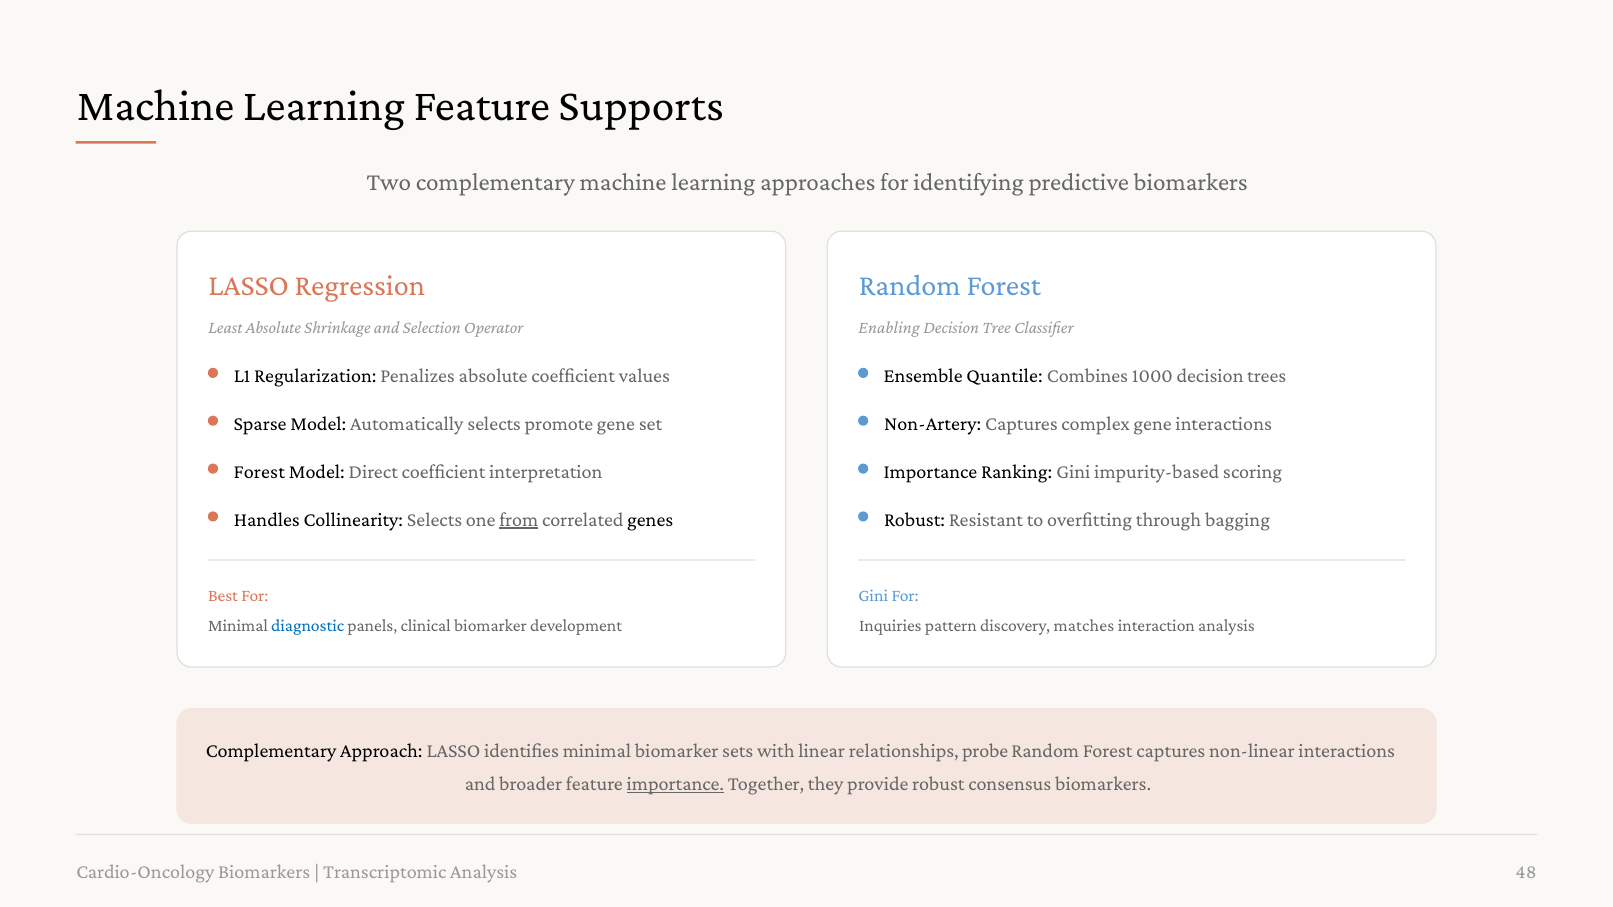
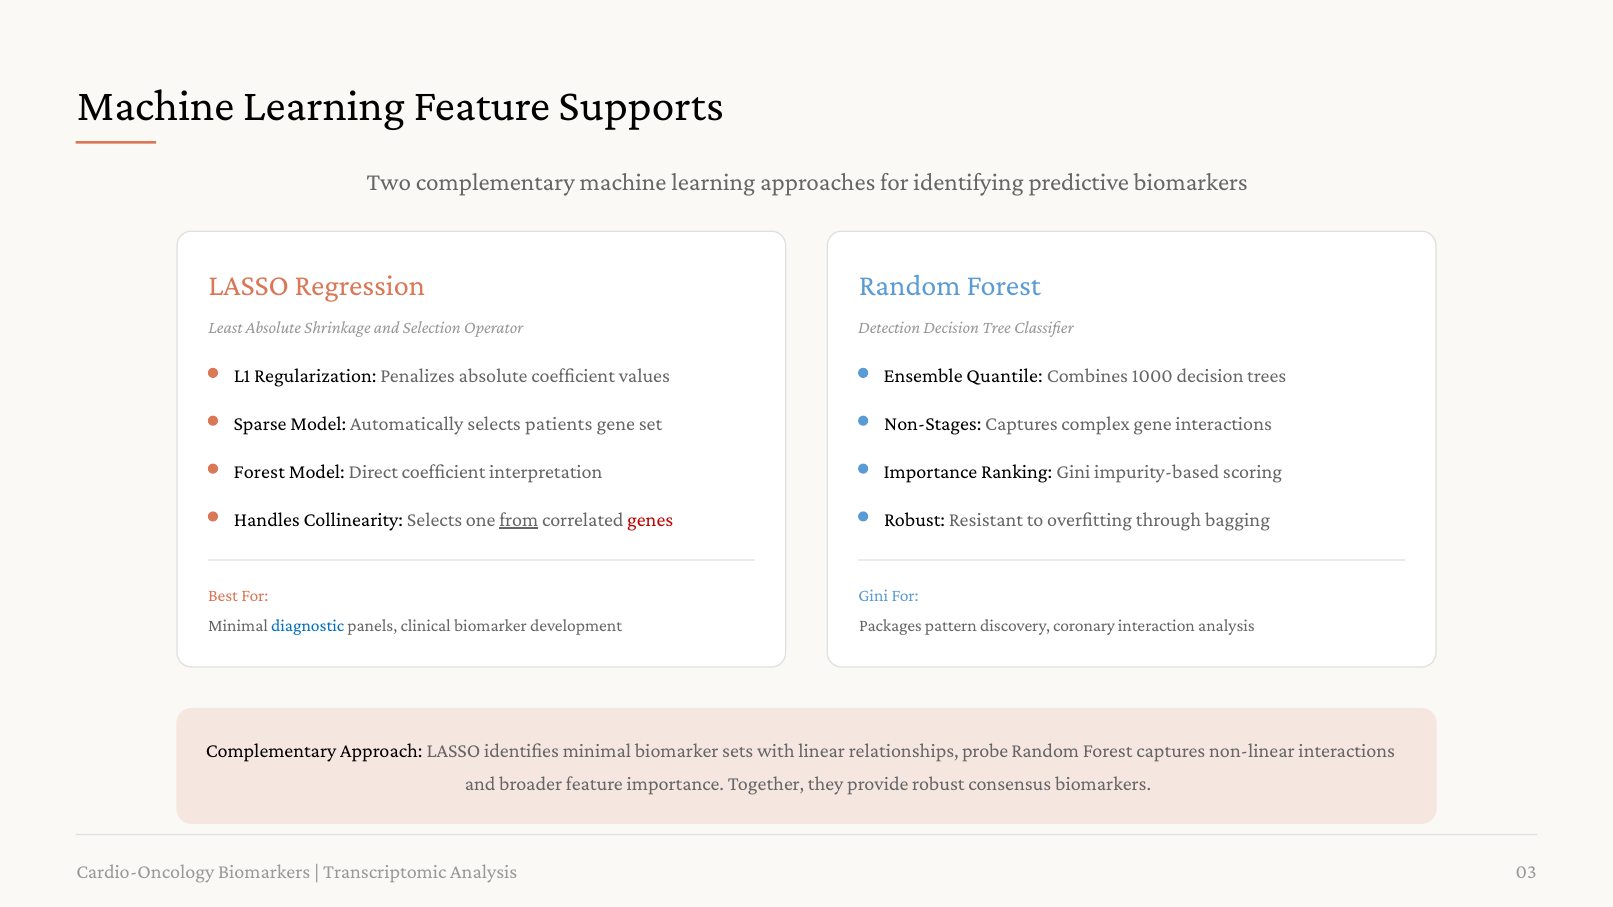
Enabling: Enabling -> Detection (889, 327)
promote: promote -> patients (559, 424)
Non-Artery: Non-Artery -> Non-Stages (933, 424)
genes colour: black -> red (650, 520)
Inquiries: Inquiries -> Packages (890, 626)
matches: matches -> coronary (1084, 626)
importance underline: present -> none (675, 784)
48: 48 -> 03 (1526, 872)
